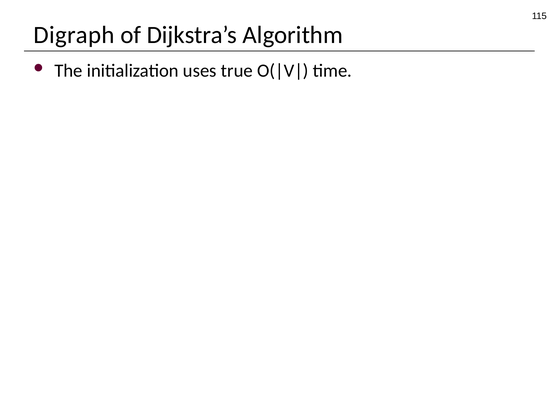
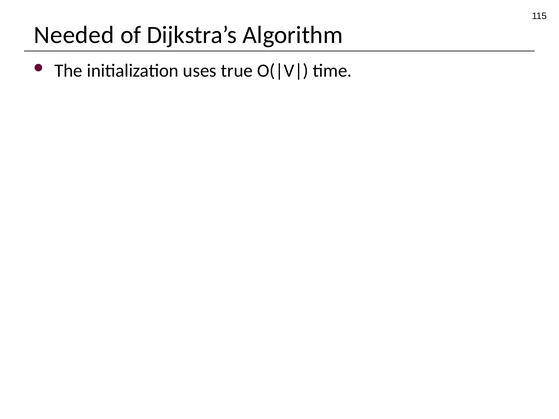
Digraph: Digraph -> Needed (74, 35)
